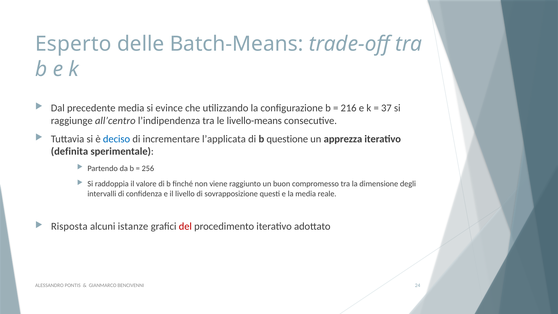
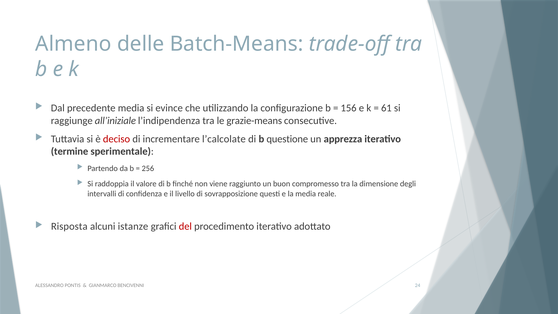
Esperto: Esperto -> Almeno (73, 44)
216: 216 -> 156 (349, 108)
37: 37 -> 61 (386, 108)
all’centro: all’centro -> all’iniziale (115, 121)
livello-means: livello-means -> grazie-means (254, 121)
deciso colour: blue -> red (117, 139)
l’applicata: l’applicata -> l’calcolate (224, 139)
definita: definita -> termine (70, 151)
